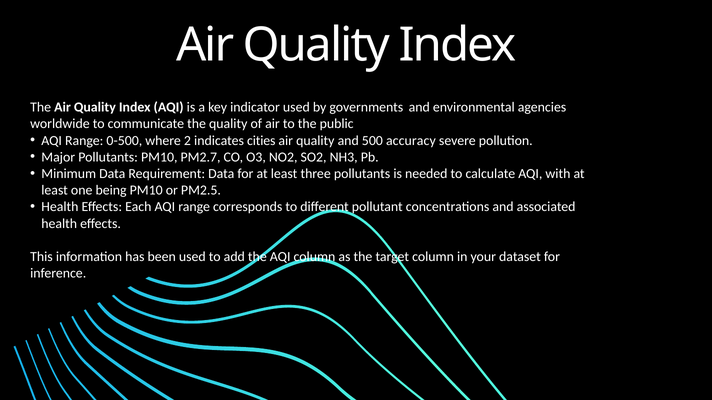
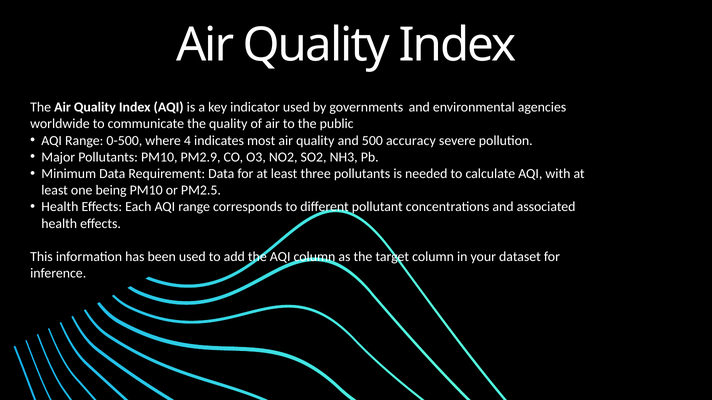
2: 2 -> 4 (187, 141)
cities: cities -> most (261, 141)
PM2.7: PM2.7 -> PM2.9 (201, 157)
